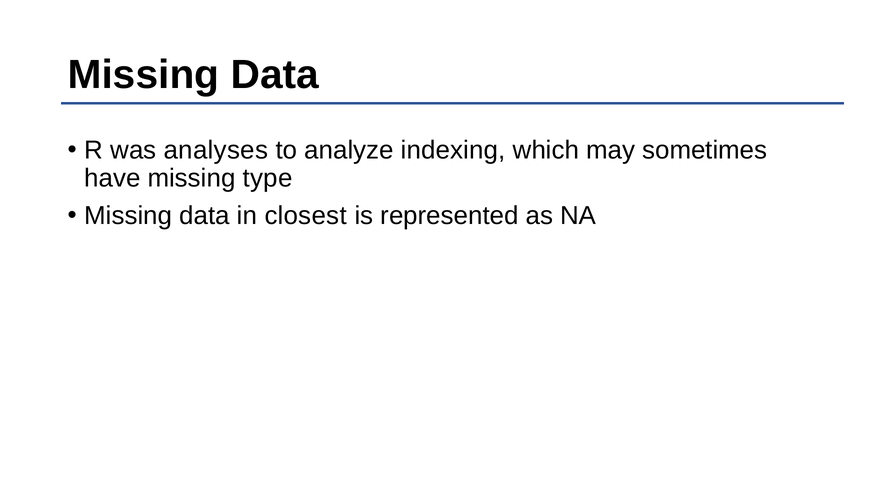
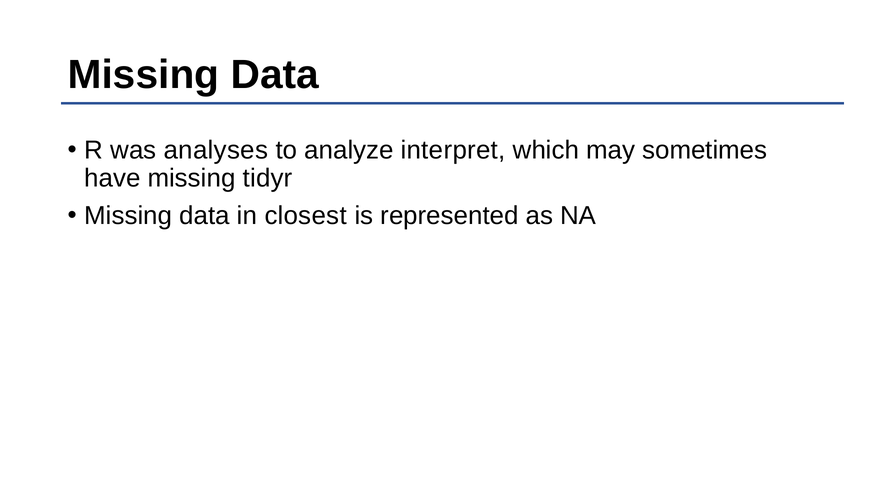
indexing: indexing -> interpret (453, 150)
type: type -> tidyr (268, 178)
